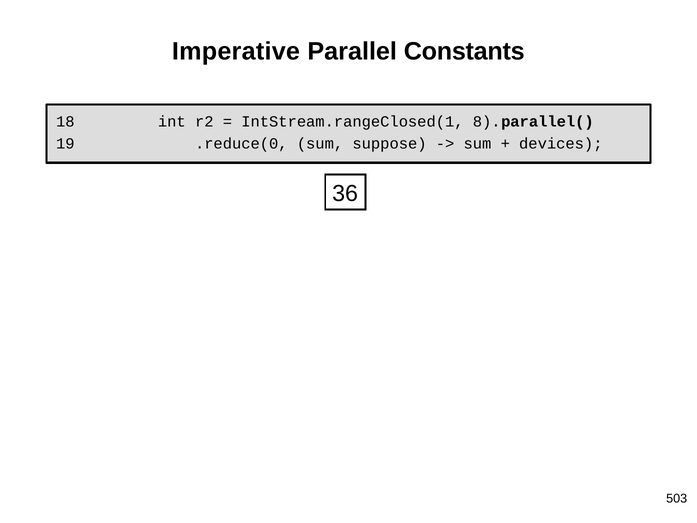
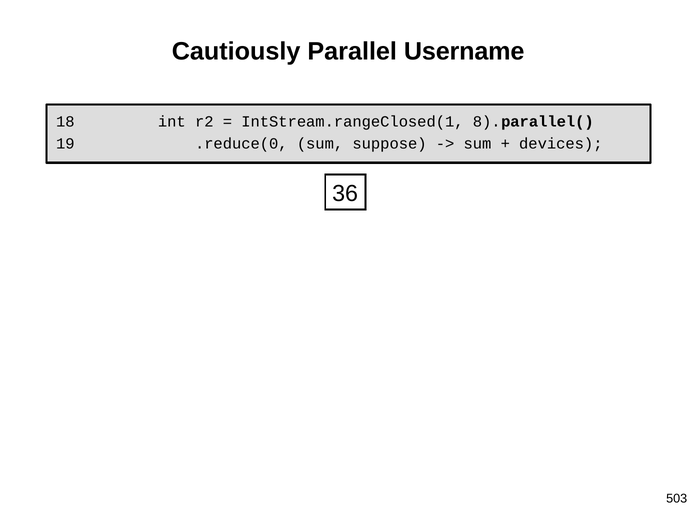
Imperative: Imperative -> Cautiously (236, 51)
Constants: Constants -> Username (464, 51)
